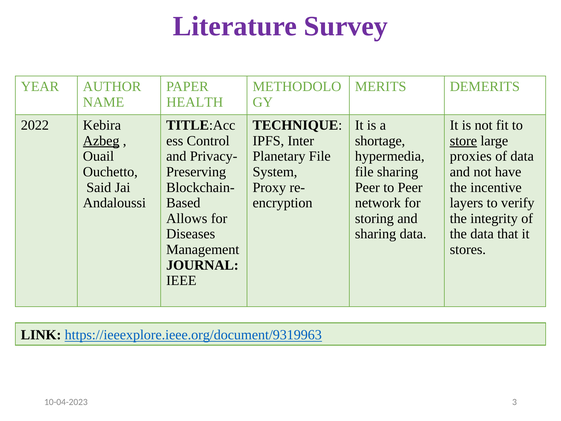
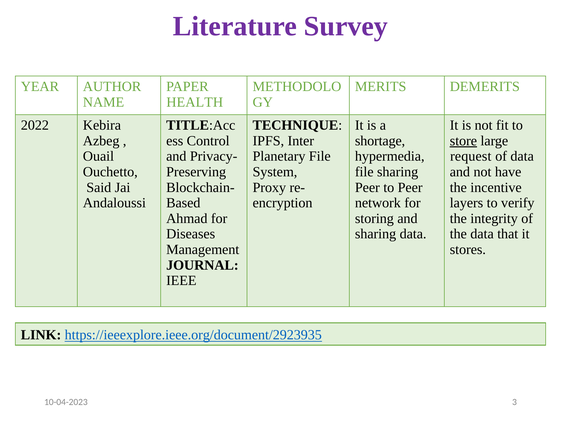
Azbeg underline: present -> none (101, 141)
proxies: proxies -> request (471, 156)
Allows: Allows -> Ahmad (187, 218)
https://ieeexplore.ieee.org/document/9319963: https://ieeexplore.ieee.org/document/9319963 -> https://ieeexplore.ieee.org/document/2923935 (193, 335)
